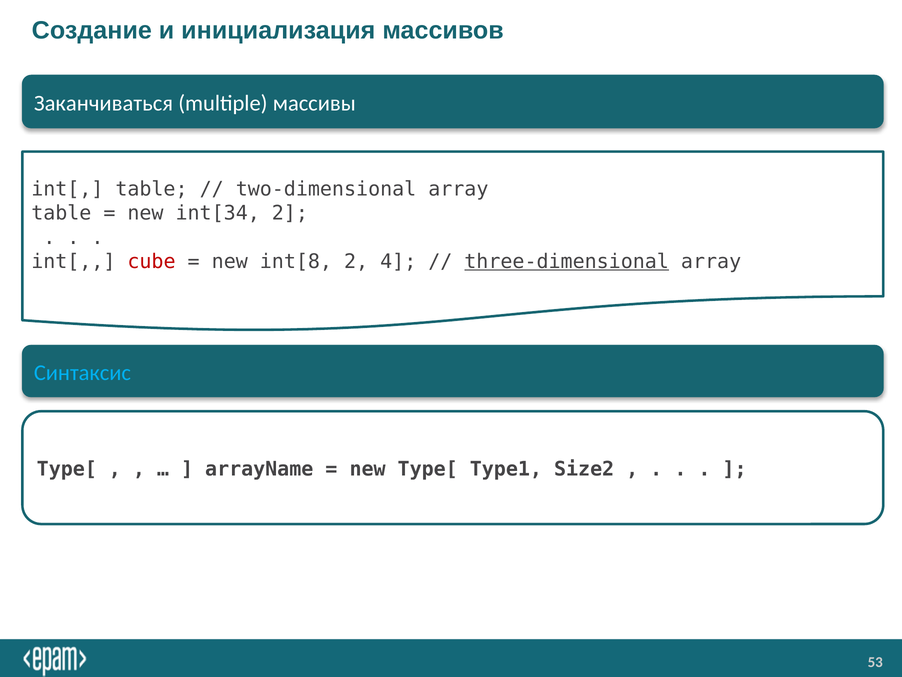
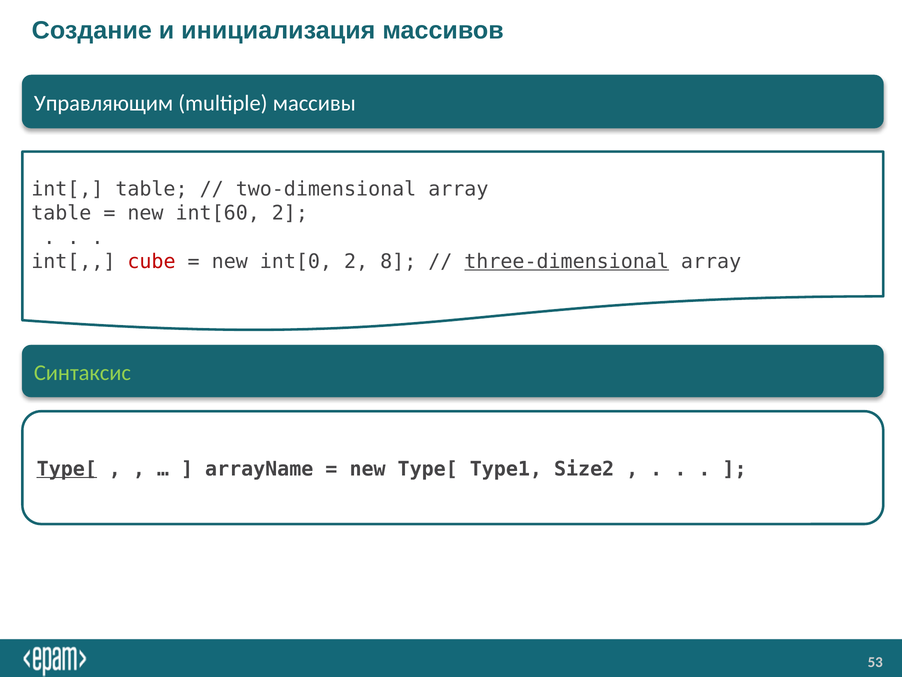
Заканчиваться: Заканчиваться -> Управляющим (104, 103)
int[34: int[34 -> int[60 (218, 213)
int[8: int[8 -> int[0 (296, 261)
4: 4 -> 8 (398, 261)
Синтаксис colour: light blue -> light green (82, 372)
Type[ underline: none -> present (67, 469)
